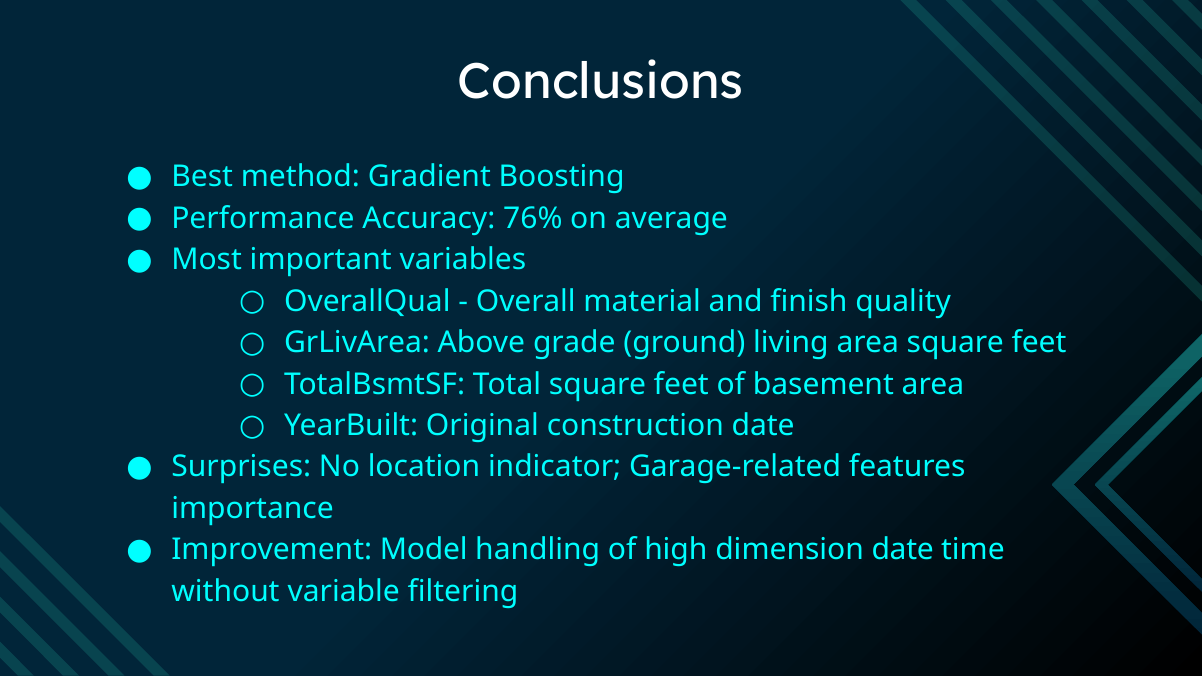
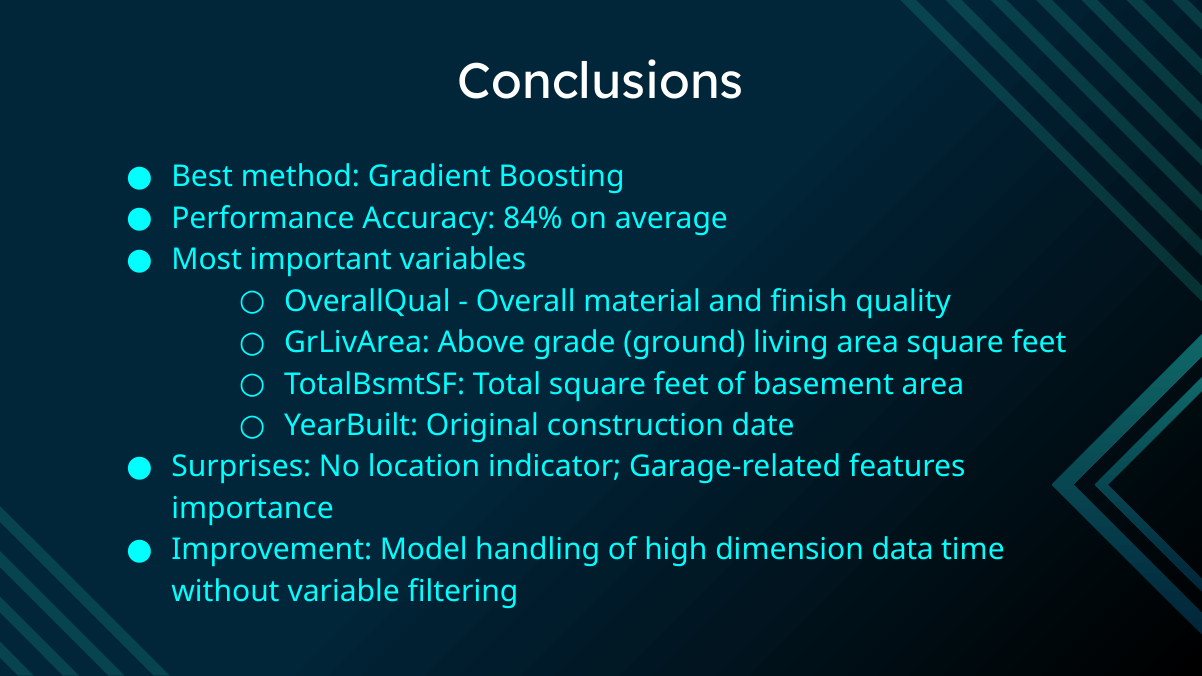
76%: 76% -> 84% (533, 218)
dimension date: date -> data (903, 550)
